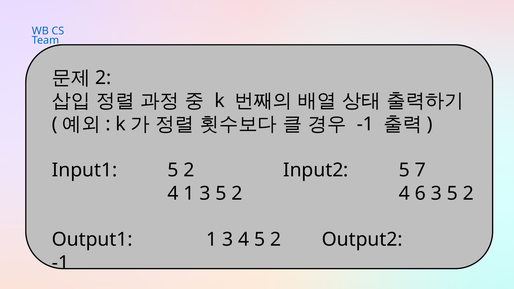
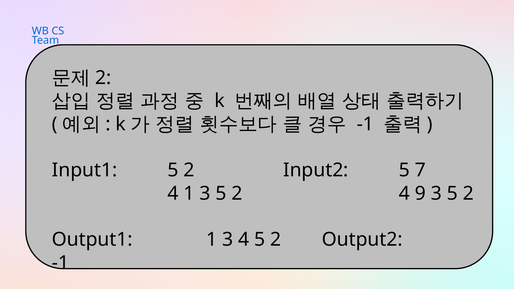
6: 6 -> 9 (420, 193)
